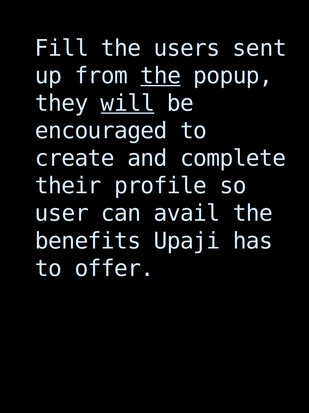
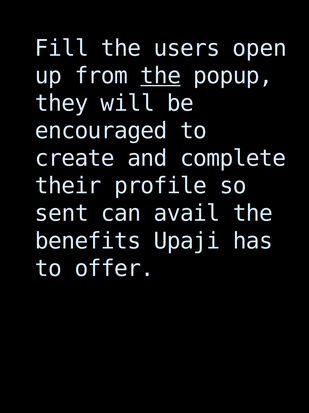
sent: sent -> open (260, 48)
will underline: present -> none (128, 103)
user: user -> sent (62, 213)
